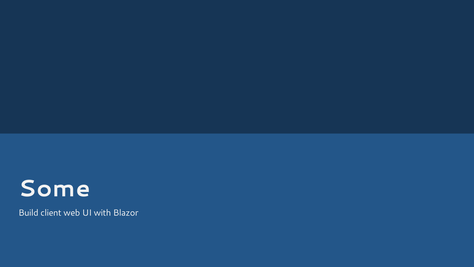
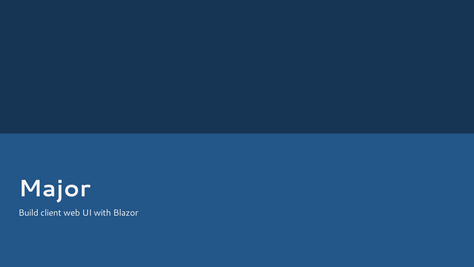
Some: Some -> Major (55, 189)
